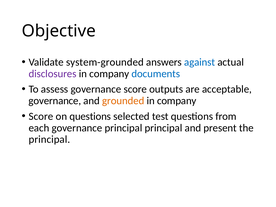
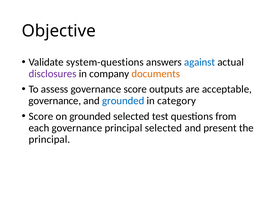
system-grounded: system-grounded -> system-questions (105, 62)
documents colour: blue -> orange (156, 74)
grounded colour: orange -> blue (123, 101)
company: company -> category (177, 101)
on questions: questions -> grounded (90, 116)
principal principal: principal -> selected (163, 128)
